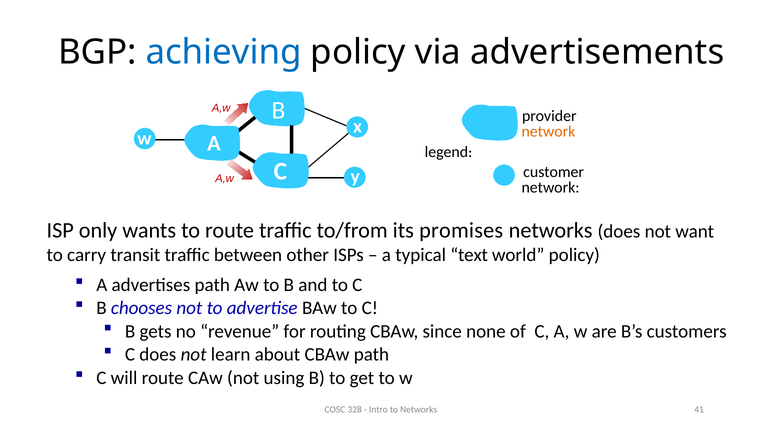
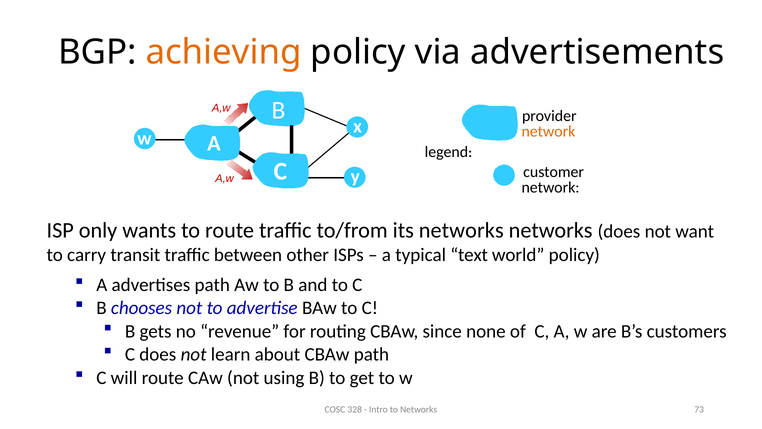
achieving colour: blue -> orange (224, 52)
its promises: promises -> networks (461, 230)
41: 41 -> 73 (699, 409)
